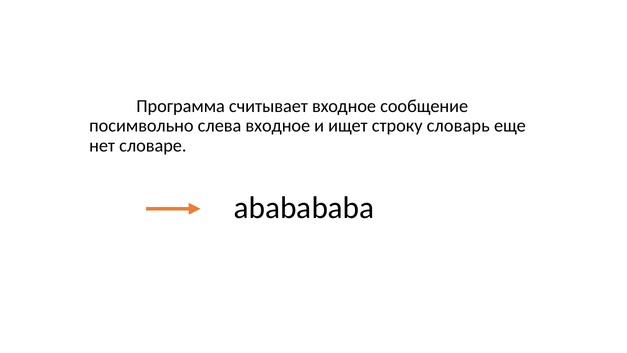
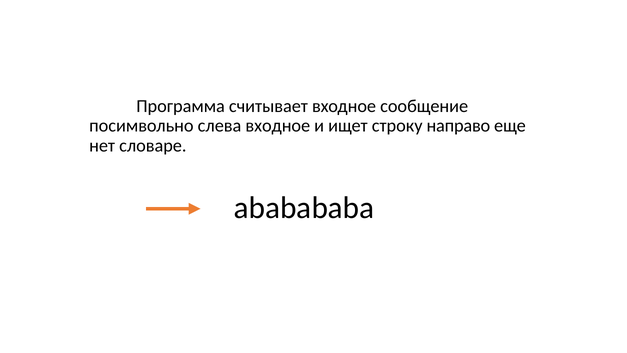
словарь: словарь -> направо (458, 126)
